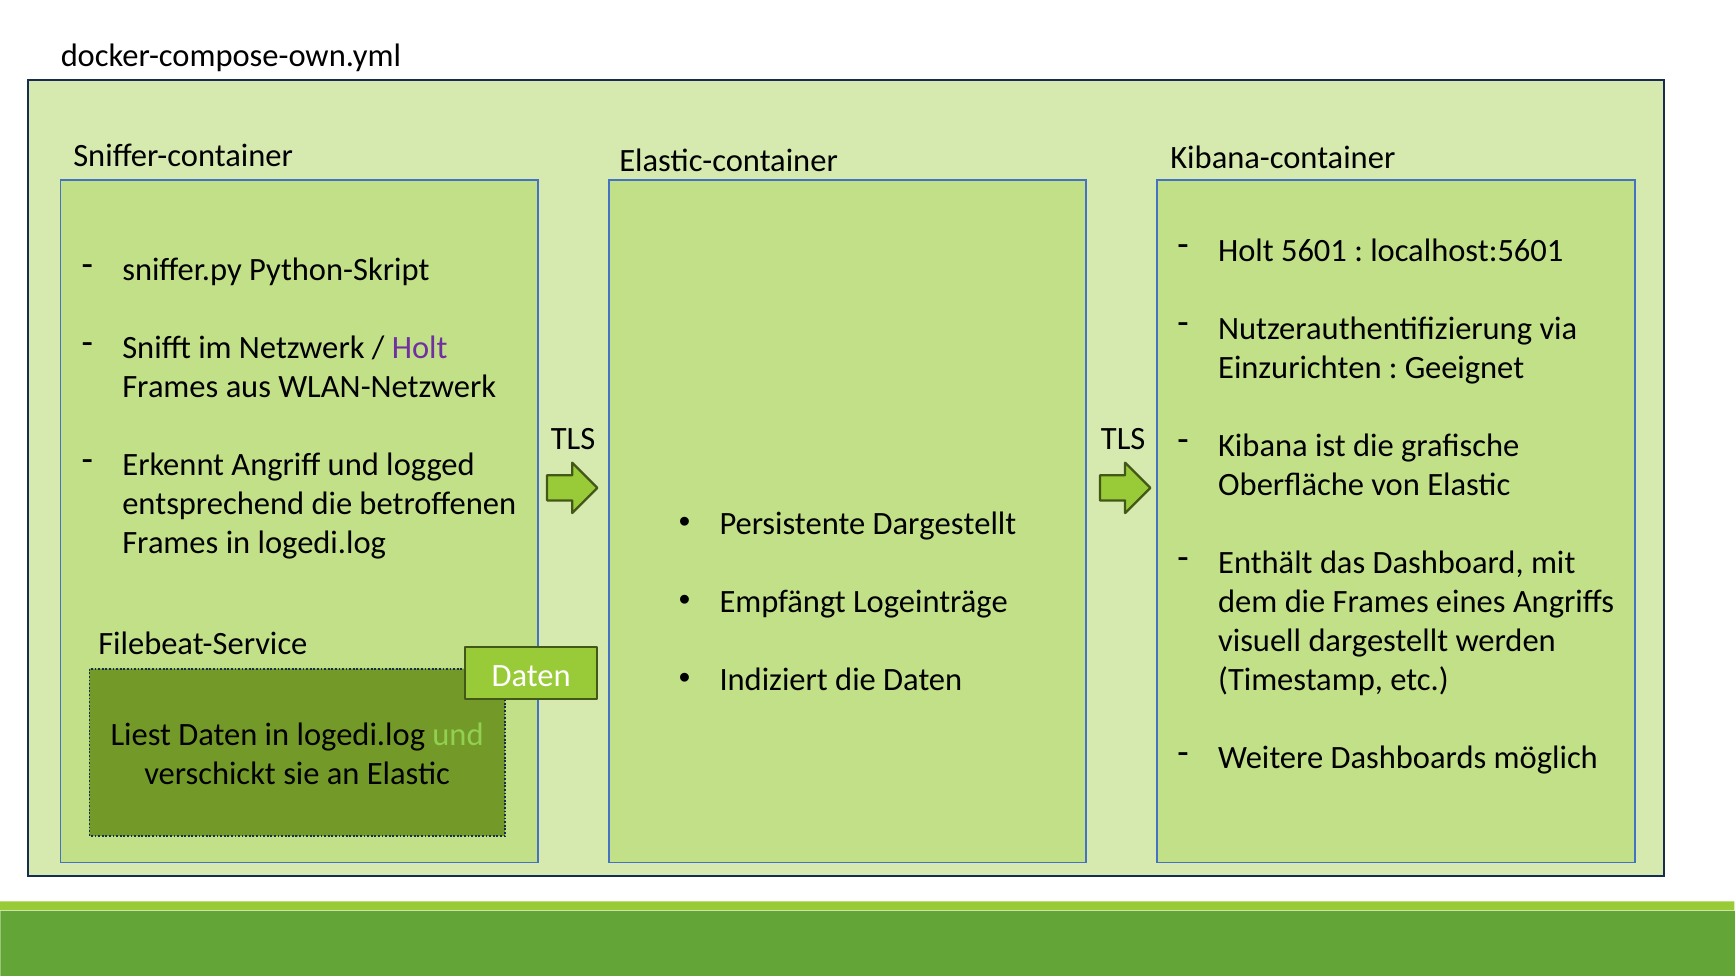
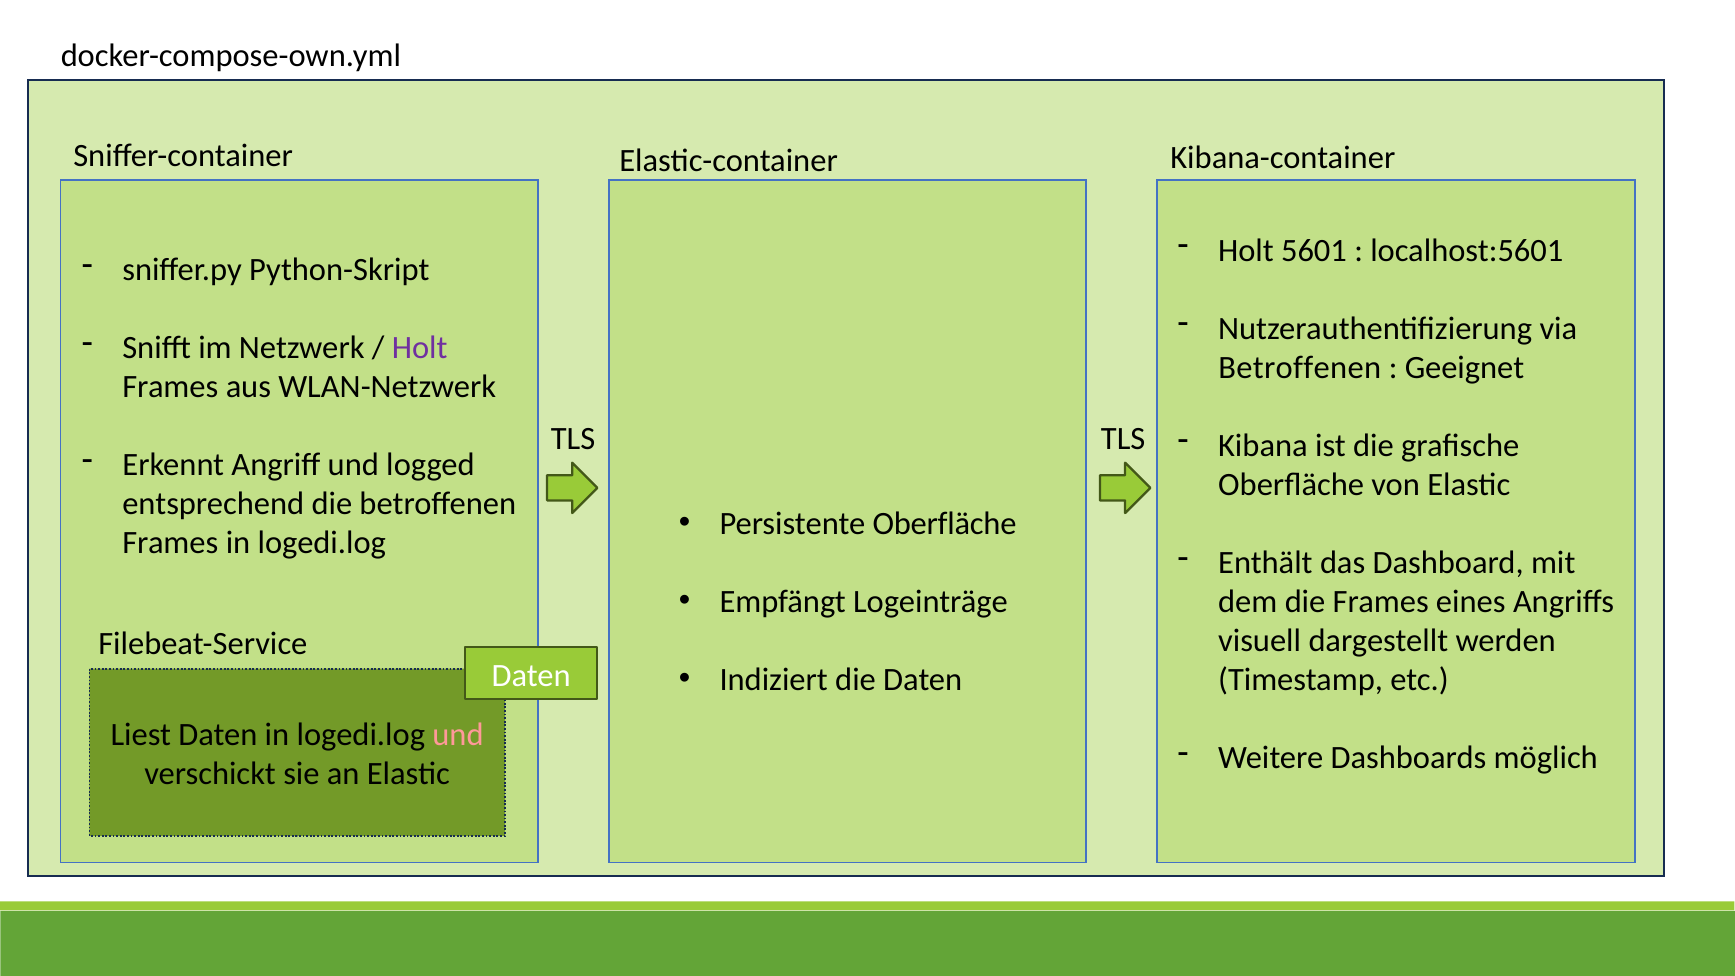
Einzurichten: Einzurichten -> Betroffenen (1300, 367)
Persistente Dargestellt: Dargestellt -> Oberfläche (945, 524)
und colour: light green -> pink (458, 735)
